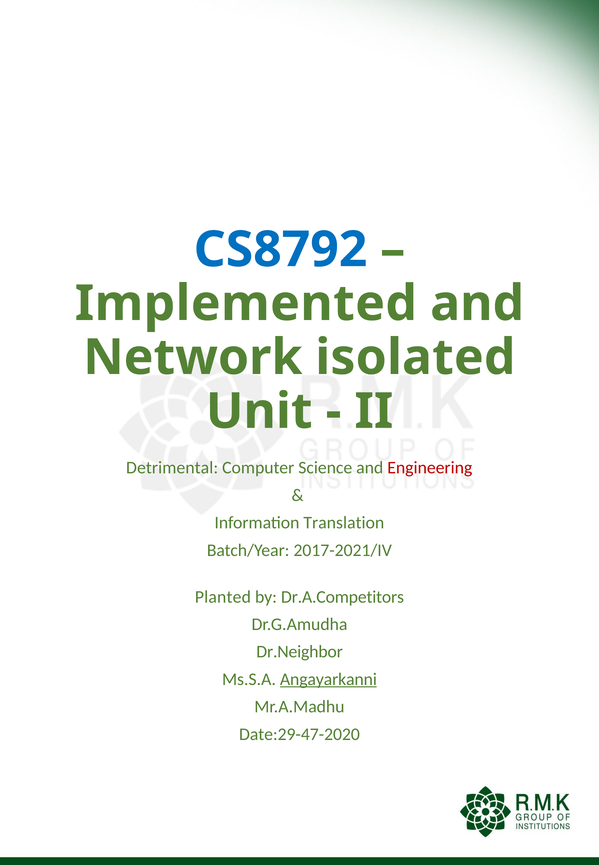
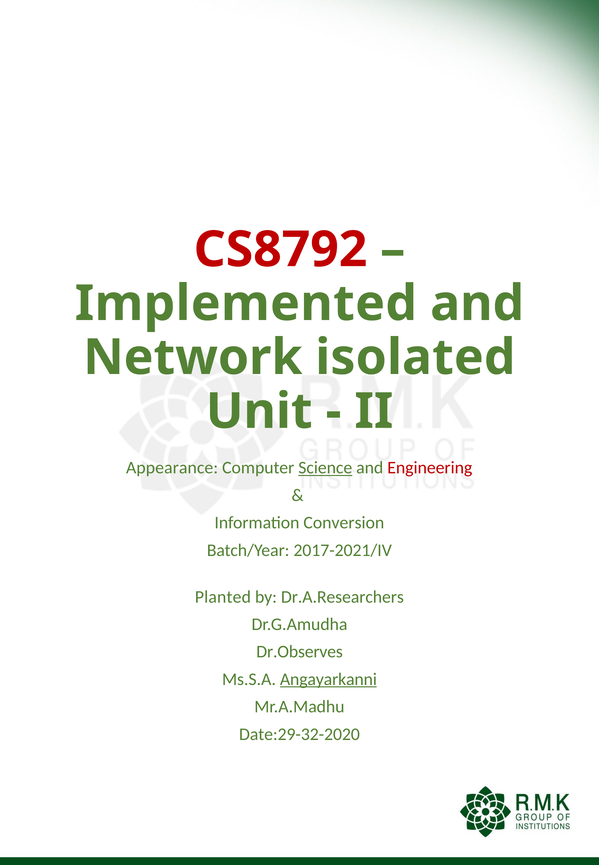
CS8792 colour: blue -> red (281, 250)
Detrimental: Detrimental -> Appearance (172, 468)
Science underline: none -> present (325, 468)
Translation: Translation -> Conversion (344, 523)
Dr.A.Competitors: Dr.A.Competitors -> Dr.A.Researchers (342, 597)
Dr.Neighbor: Dr.Neighbor -> Dr.Observes (300, 652)
Date:29-47-2020: Date:29-47-2020 -> Date:29-32-2020 (299, 734)
